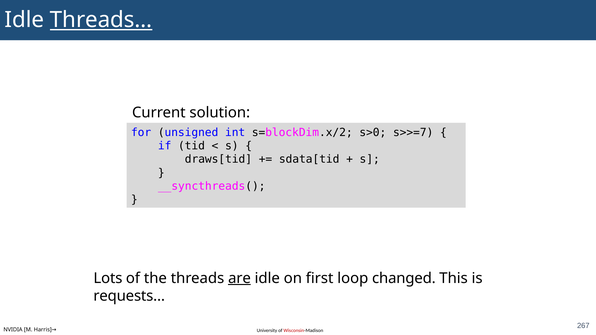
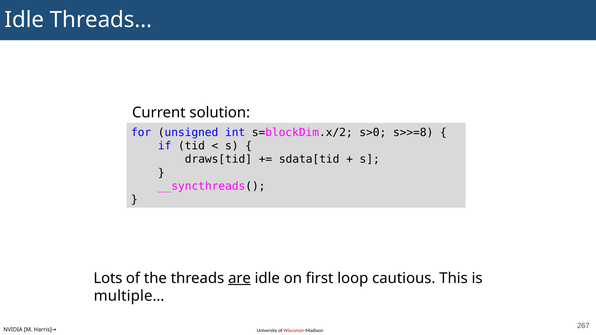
Threads… underline: present -> none (101, 20)
s>>=7: s>>=7 -> s>>=8 (413, 133)
changed: changed -> cautious (404, 278)
requests…: requests… -> multiple… (129, 296)
